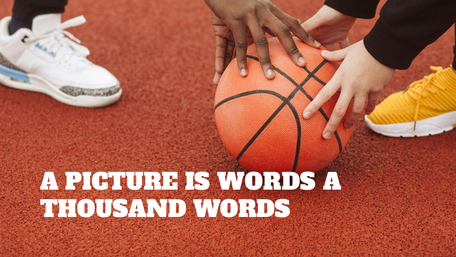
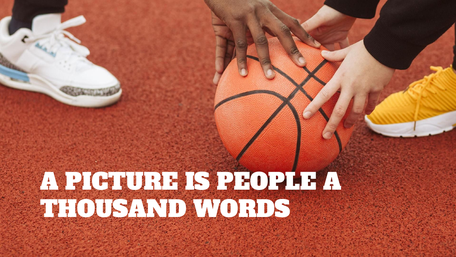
IS WORDS: WORDS -> PEOPLE (267, 182)
